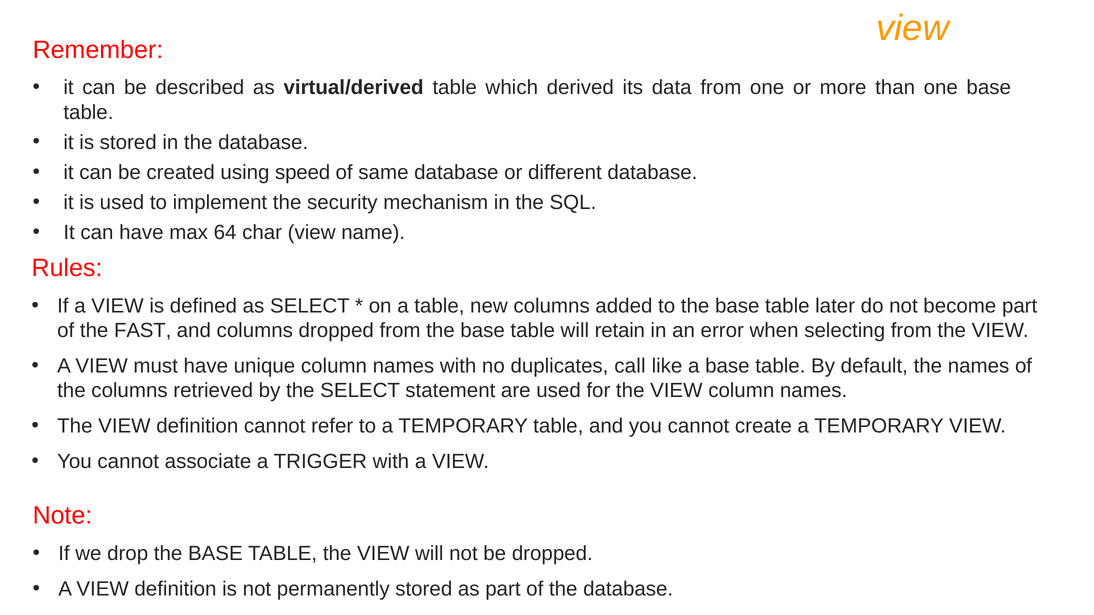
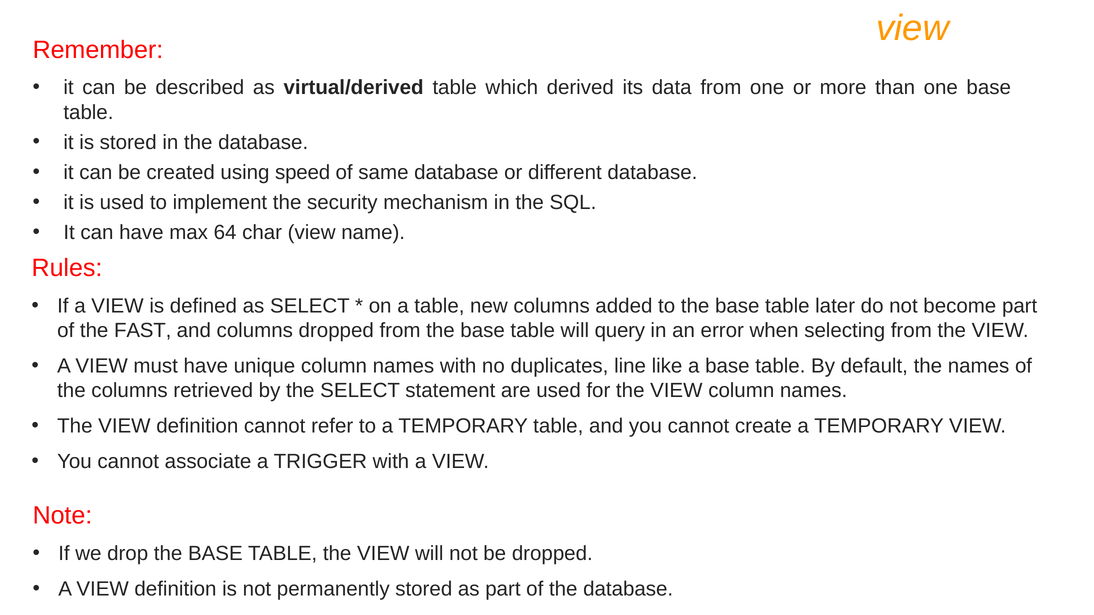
retain: retain -> query (620, 331)
call: call -> line (630, 366)
